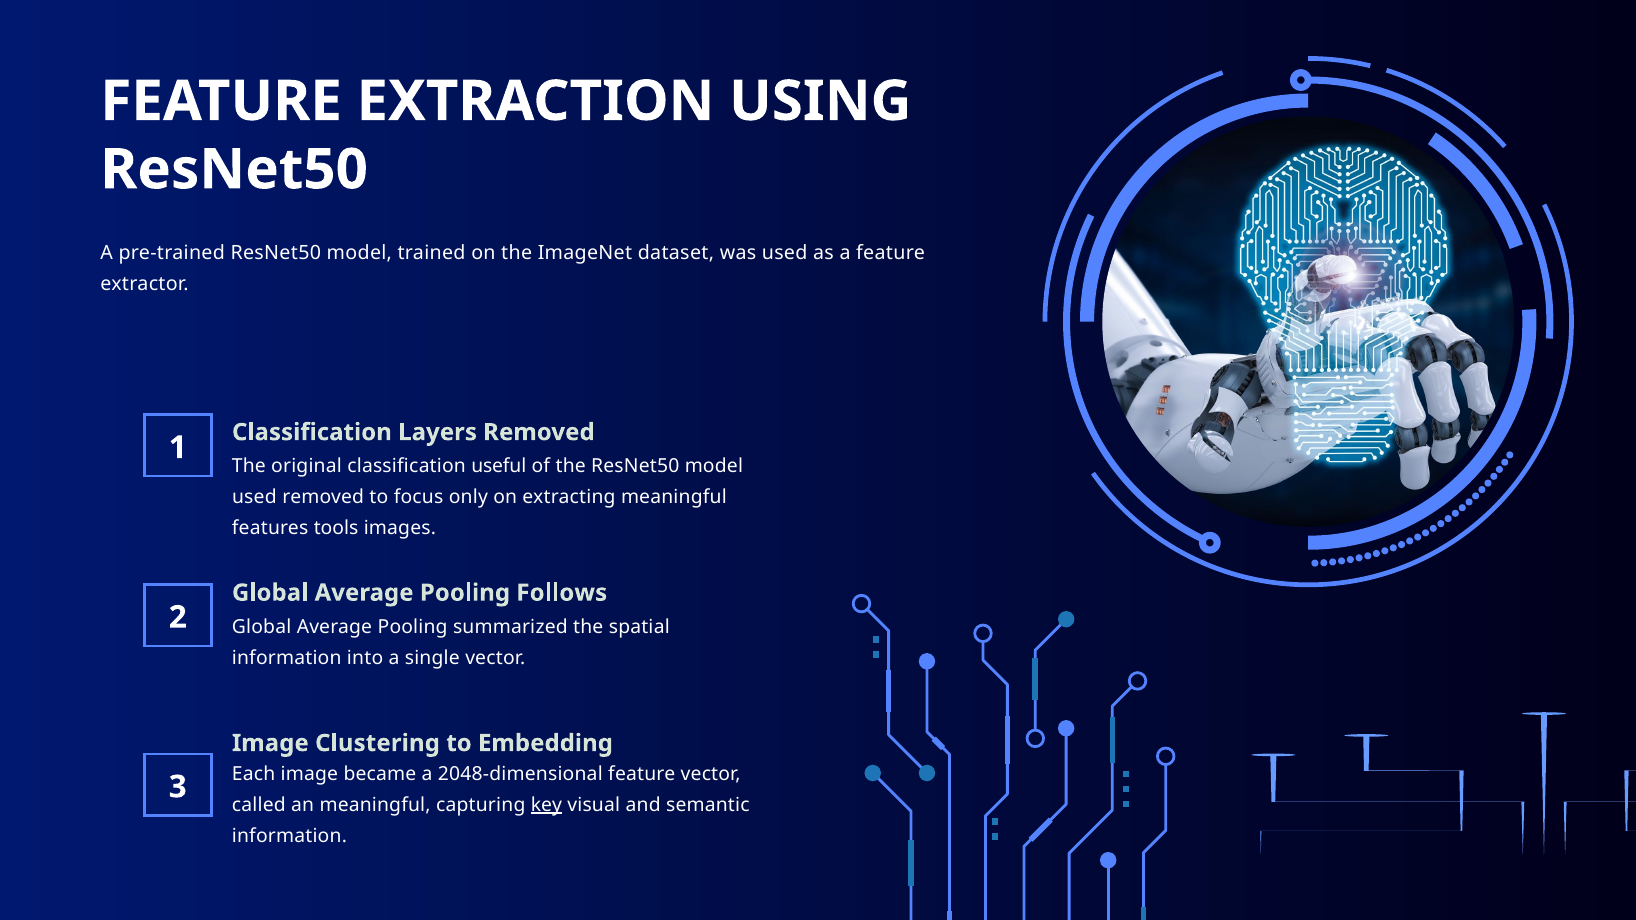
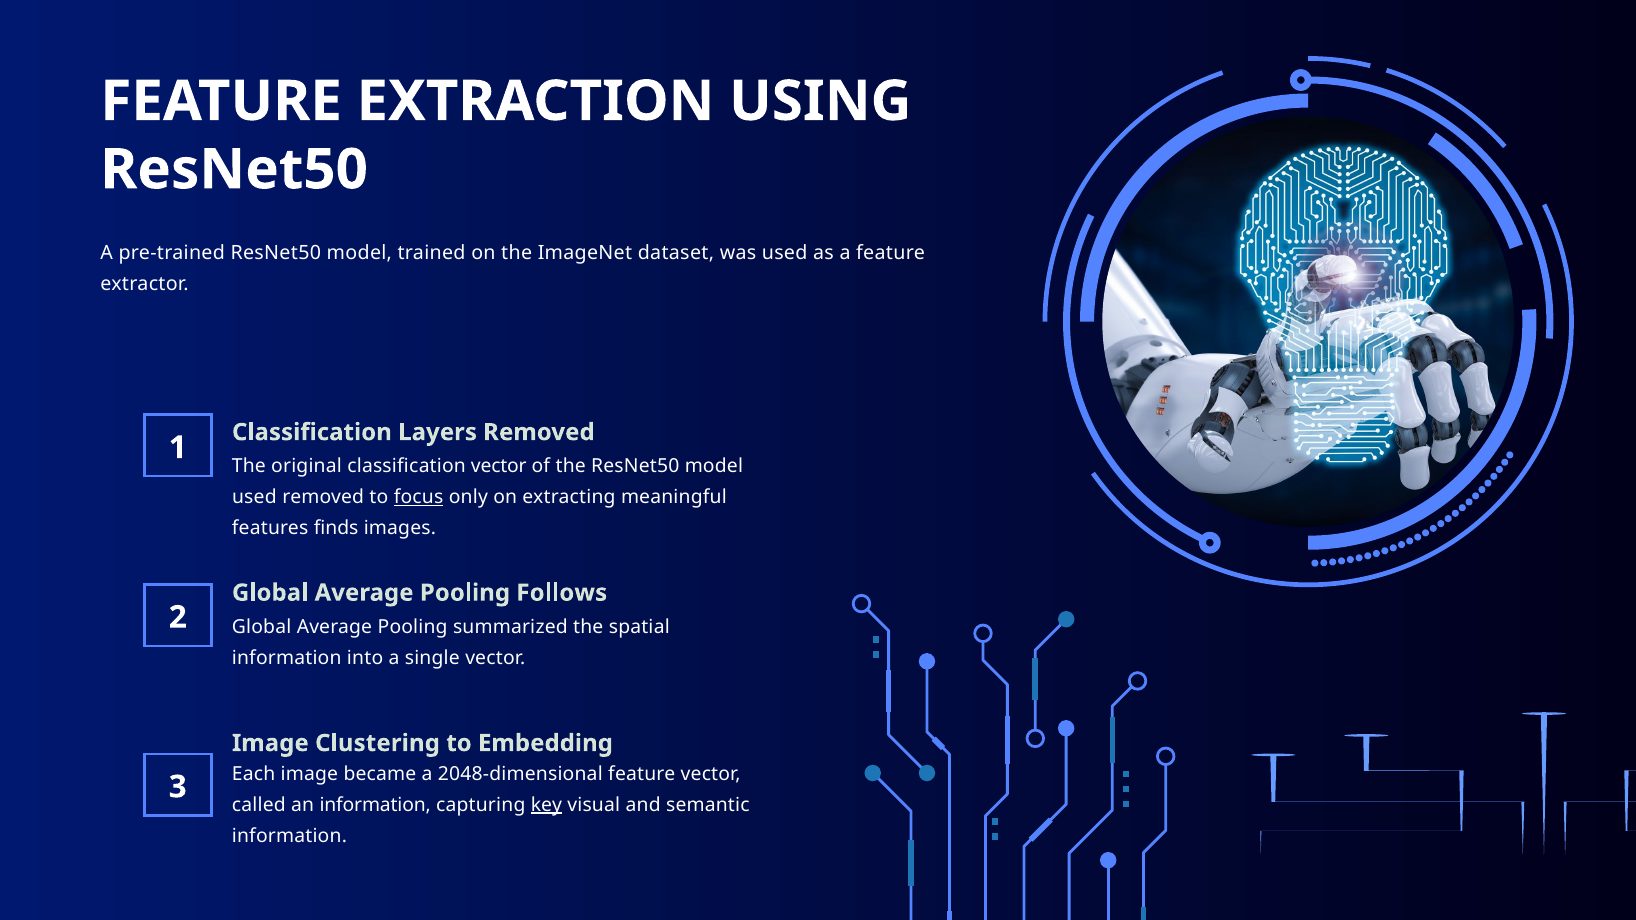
classification useful: useful -> vector (499, 467)
focus underline: none -> present (419, 498)
tools: tools -> finds (336, 529)
an meaningful: meaningful -> information (375, 805)
